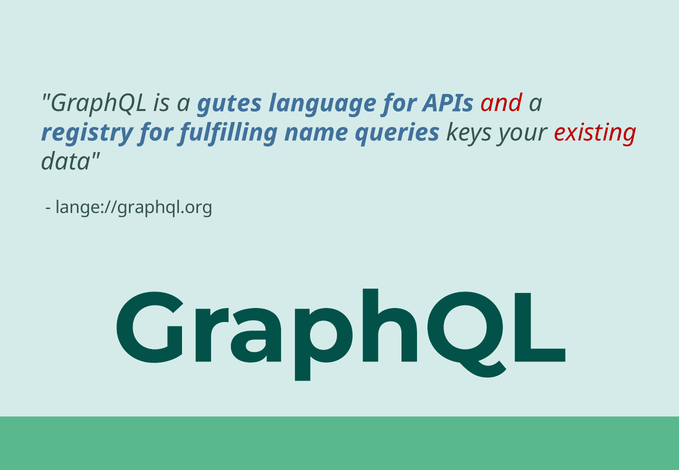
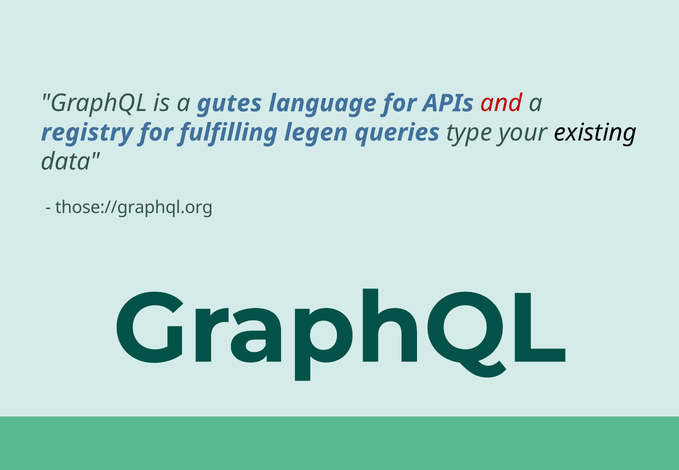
name: name -> legen (316, 133)
keys: keys -> type (469, 133)
existing colour: red -> black (595, 133)
lange://graphql.org: lange://graphql.org -> those://graphql.org (134, 207)
